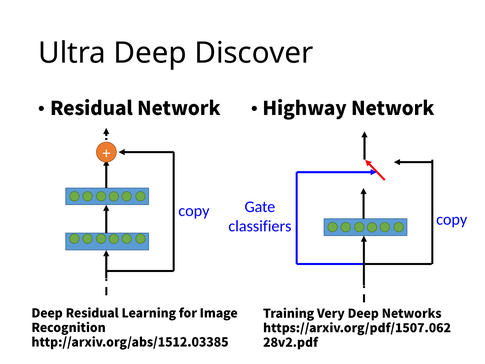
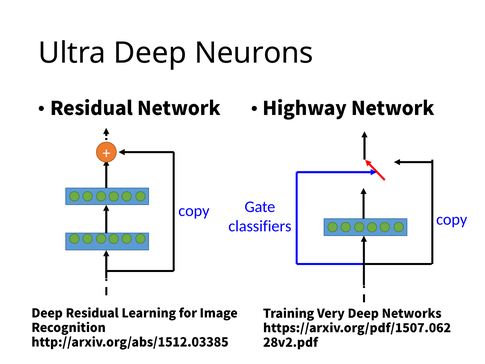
Discover: Discover -> Neurons (254, 53)
